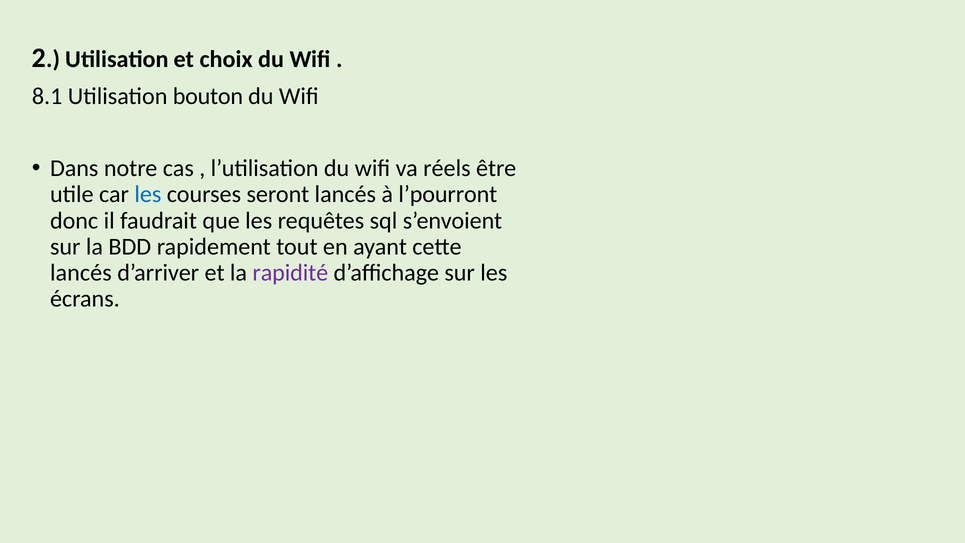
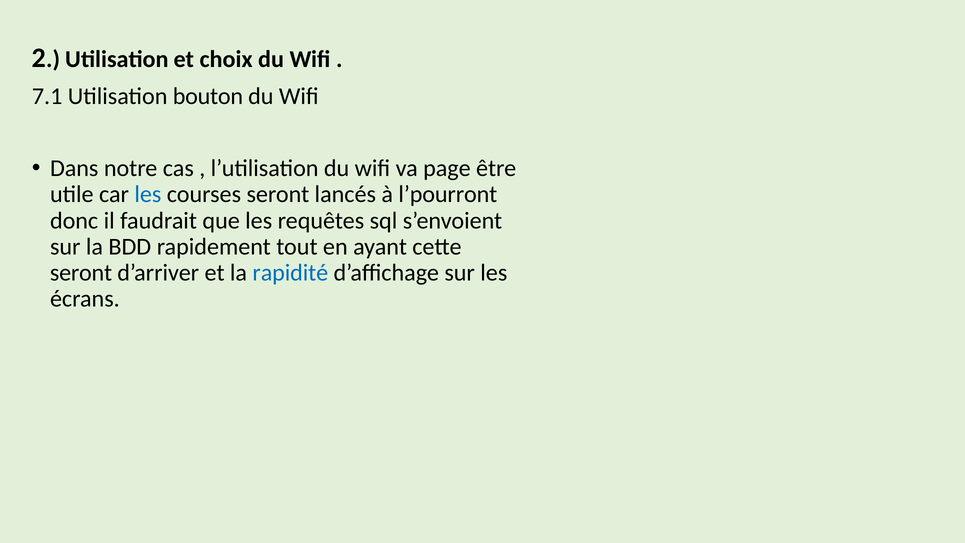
8.1: 8.1 -> 7.1 (47, 96)
réels: réels -> page (447, 168)
lancés: lancés -> seront (81, 273)
rapidité colour: purple -> blue (290, 273)
